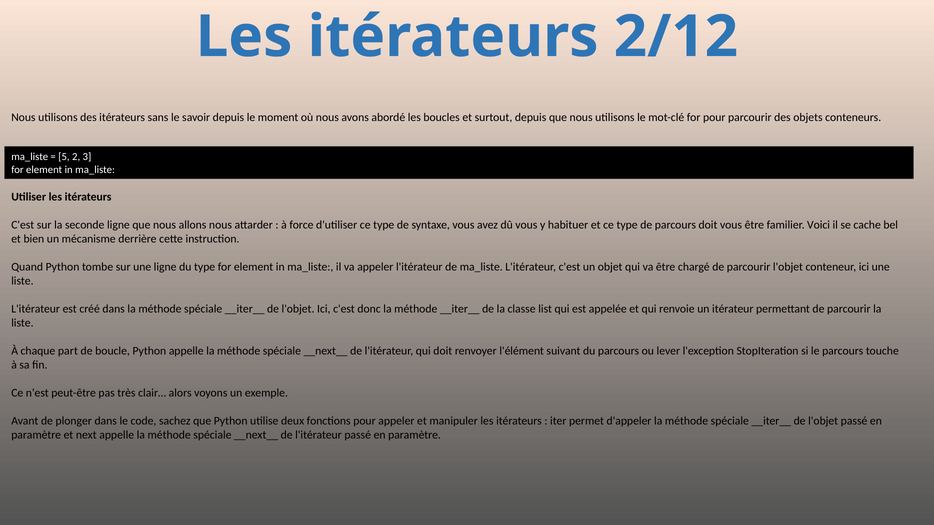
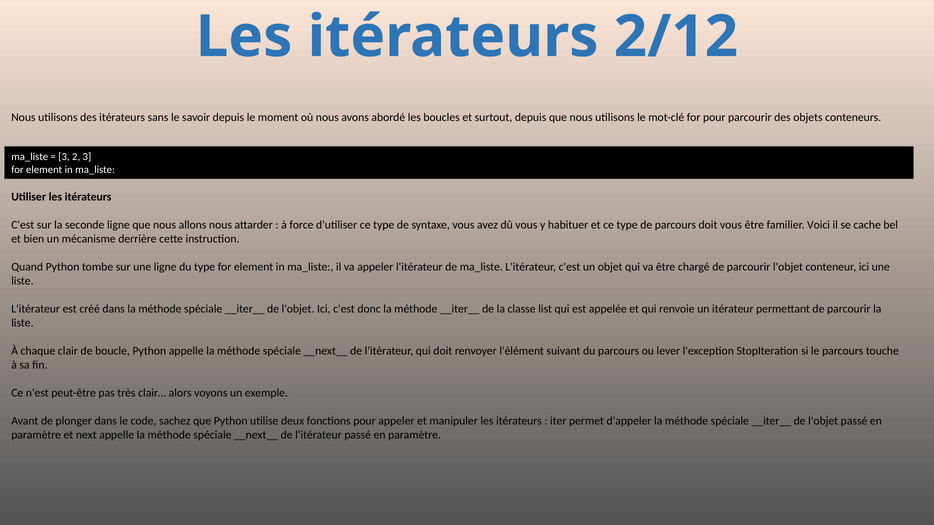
5: 5 -> 3 (64, 157)
part: part -> clair (68, 351)
